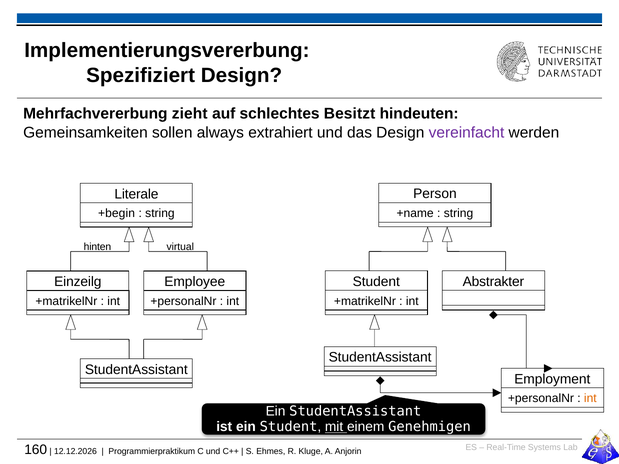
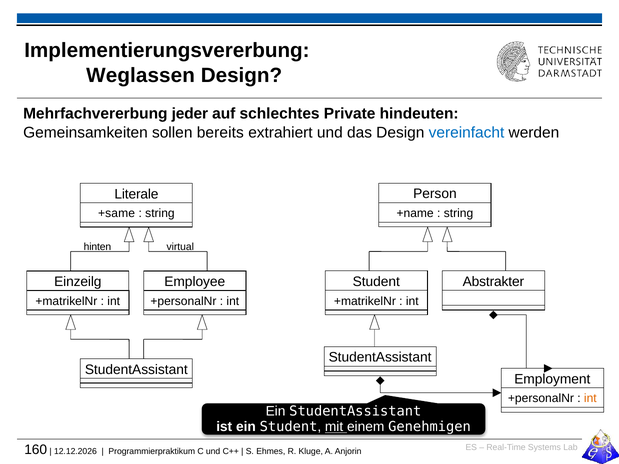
Spezifiziert: Spezifiziert -> Weglassen (141, 75)
zieht: zieht -> jeder (190, 114)
Besitzt: Besitzt -> Private (350, 114)
always: always -> bereits (220, 133)
vereinfacht colour: purple -> blue (467, 133)
+begin: +begin -> +same (117, 214)
